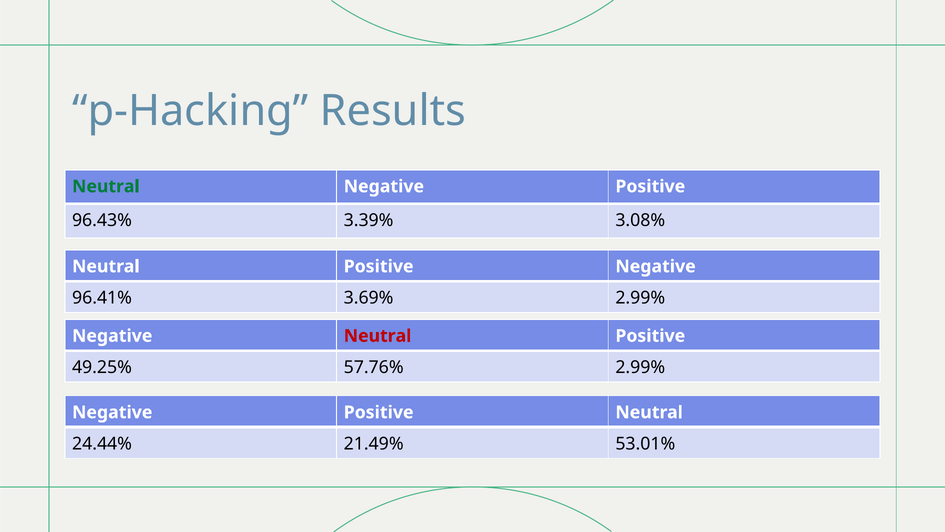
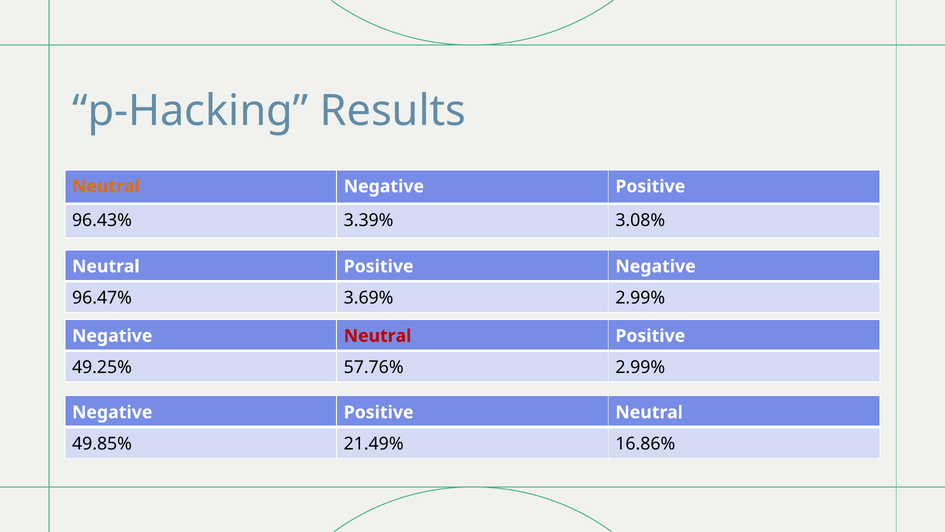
Neutral colour: green -> orange (106, 186)
96.41%: 96.41% -> 96.47% (102, 297)
24.44%: 24.44% -> 49.85% (102, 443)
53.01%: 53.01% -> 16.86% (645, 443)
